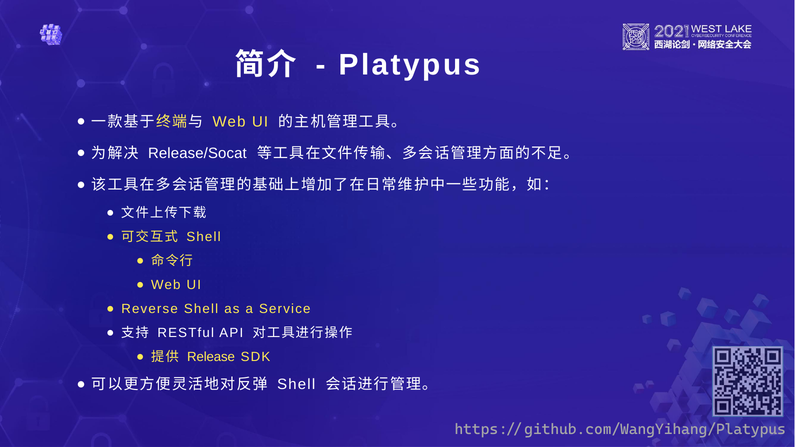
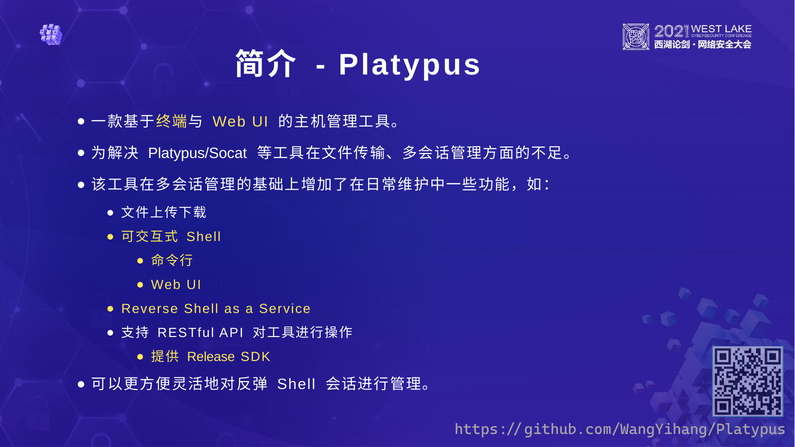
Release/Socat: Release/Socat -> Platypus/Socat (197, 153)
